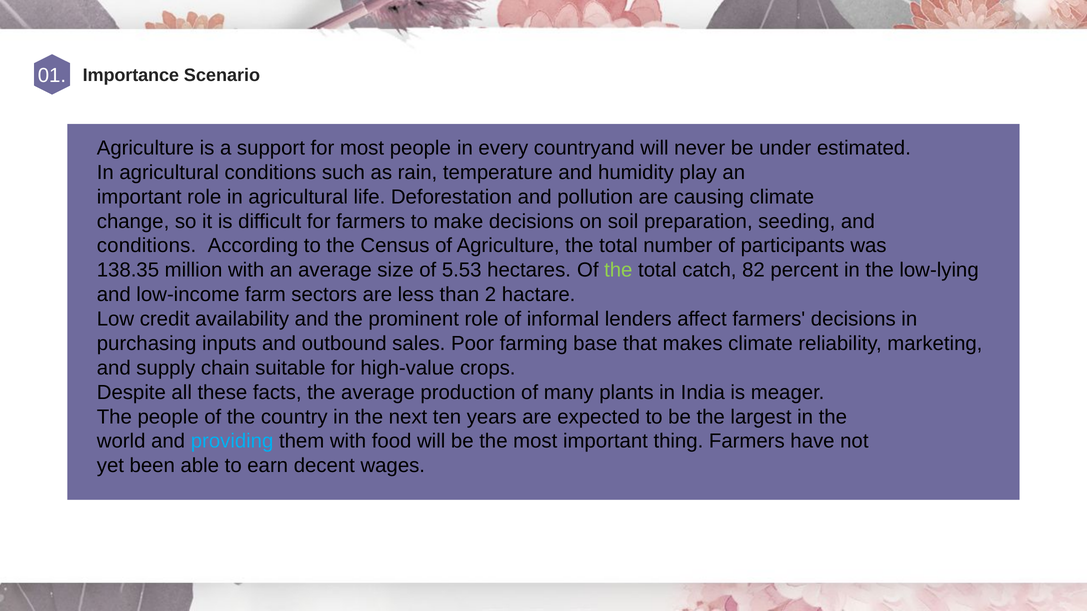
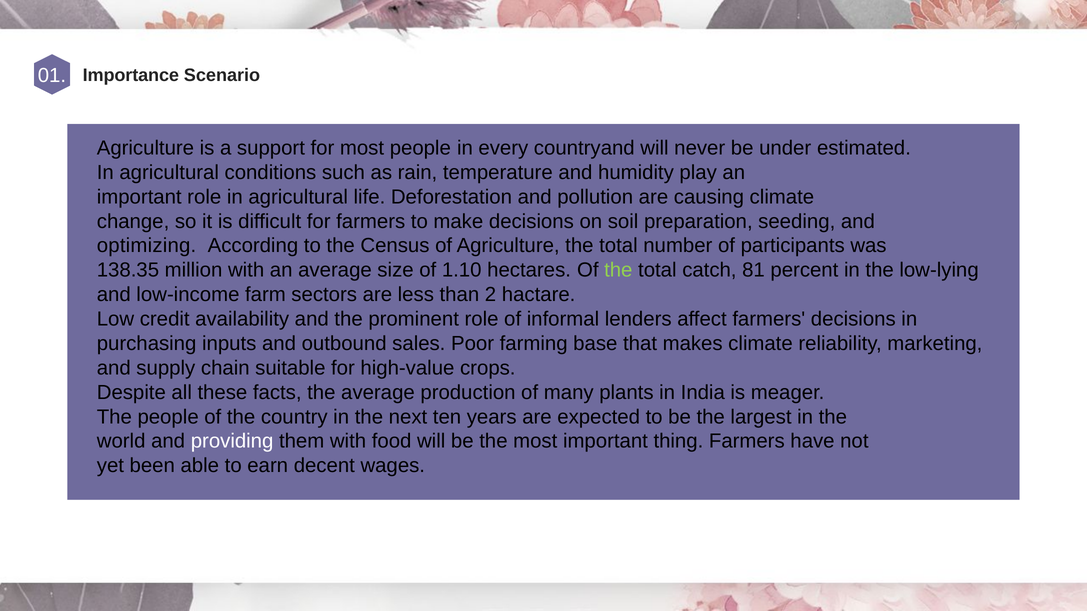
conditions: conditions -> optimizing (147, 246)
5.53: 5.53 -> 1.10 (462, 270)
82: 82 -> 81 (753, 270)
providing colour: light blue -> white (232, 442)
